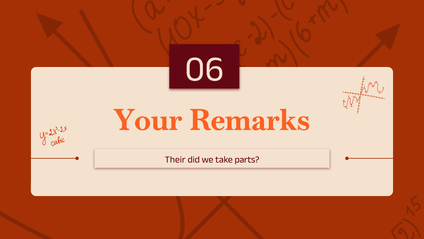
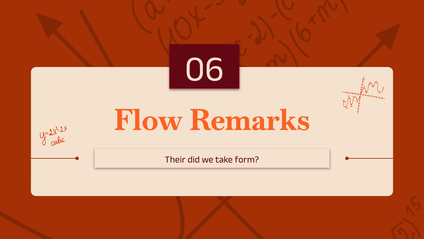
Your: Your -> Flow (148, 120)
parts: parts -> form (247, 159)
